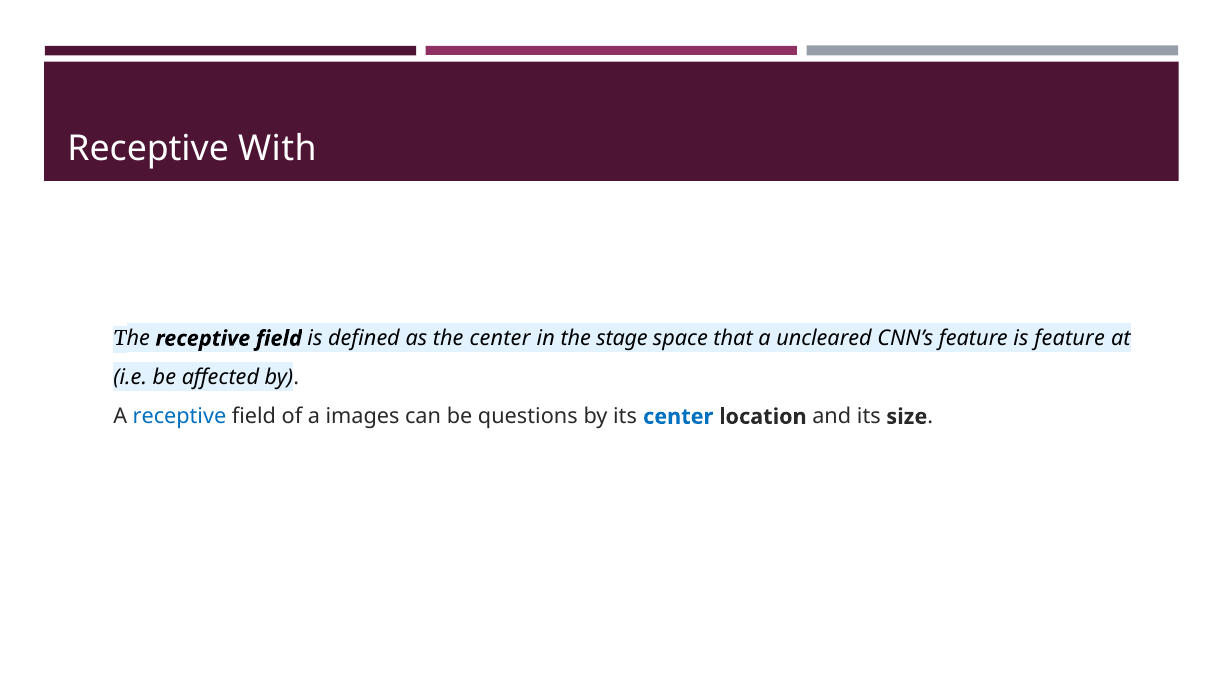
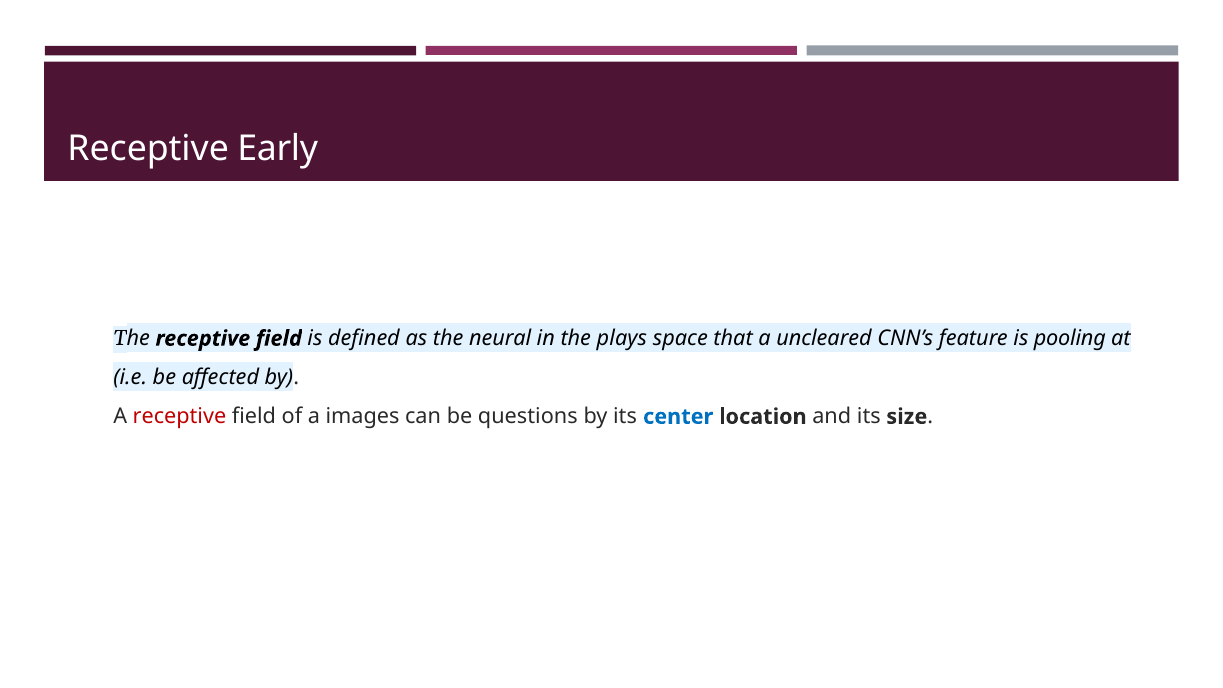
With: With -> Early (278, 149)
the center: center -> neural (500, 339)
stage: stage -> plays (622, 339)
is feature: feature -> pooling (1070, 339)
receptive colour: blue -> red (179, 417)
